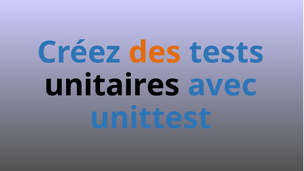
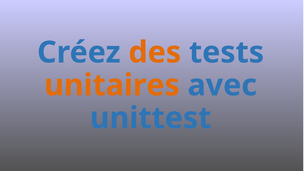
unitaires colour: black -> orange (112, 85)
